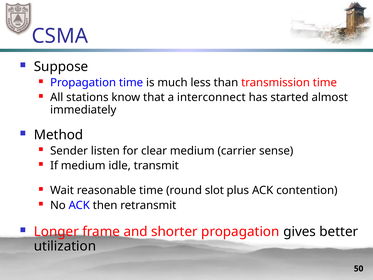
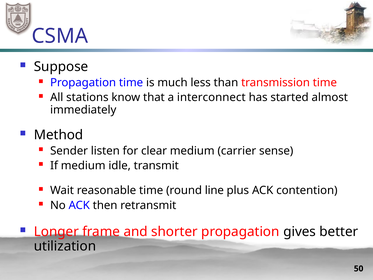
slot: slot -> line (214, 190)
